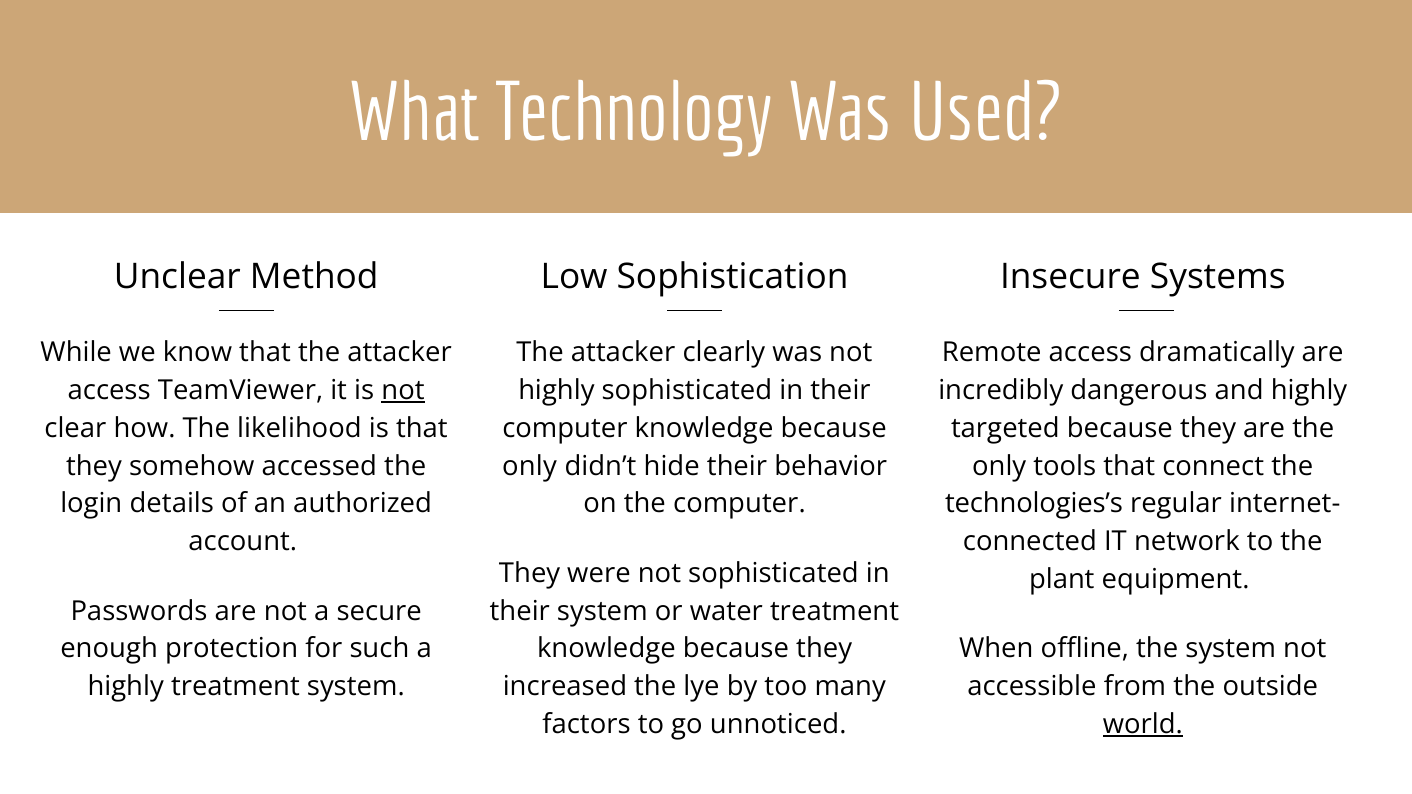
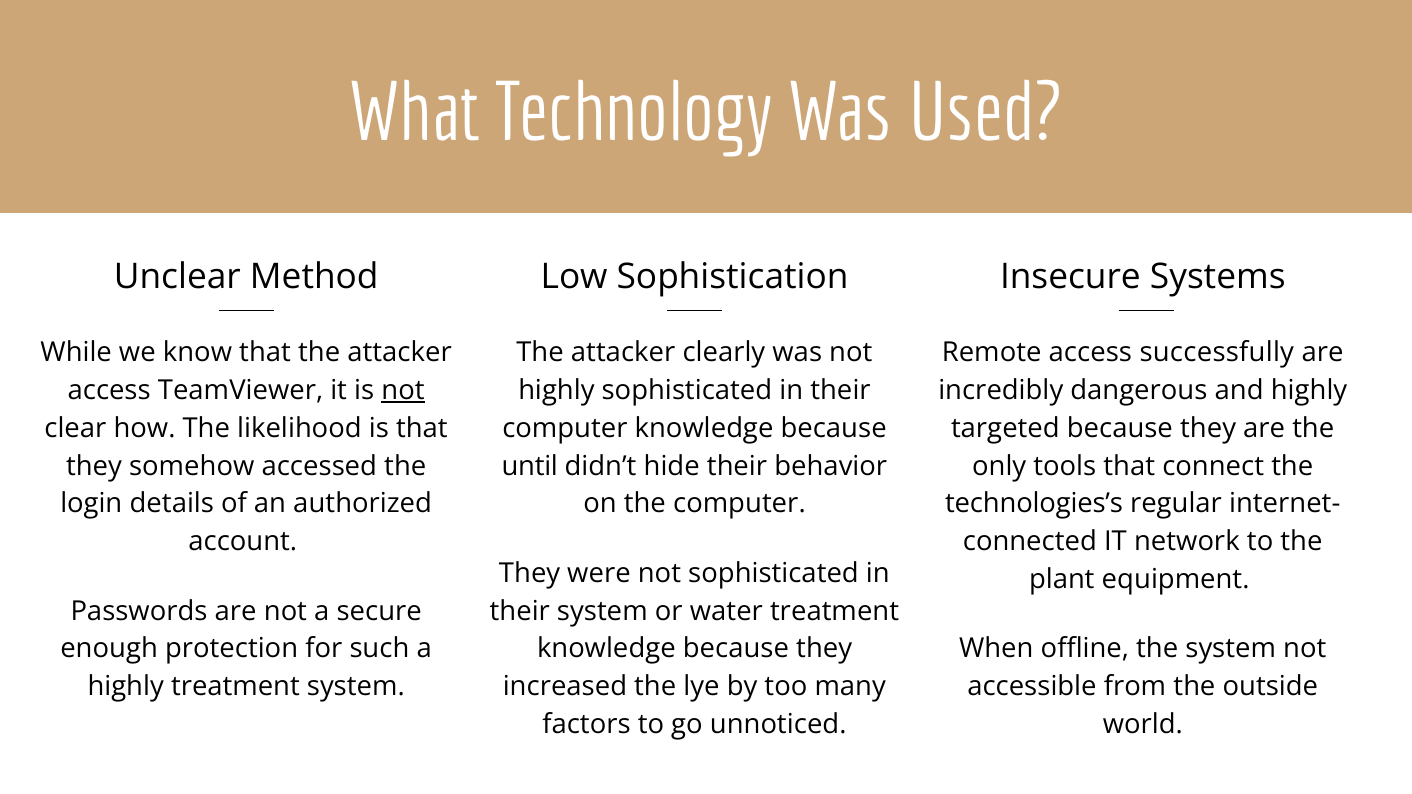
dramatically: dramatically -> successfully (1217, 353)
only: only -> until (530, 466)
world underline: present -> none (1143, 725)
